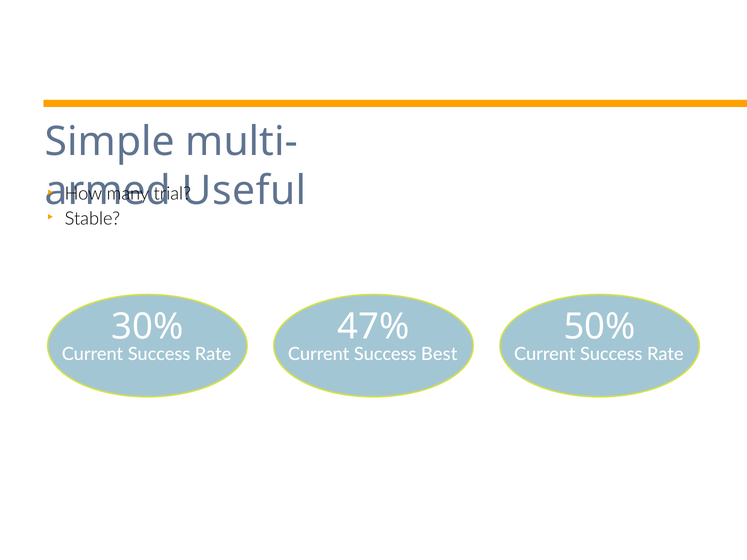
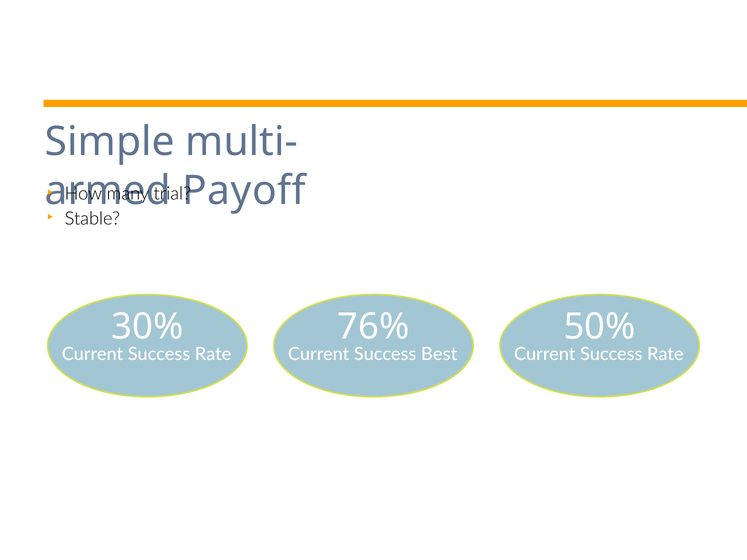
Useful: Useful -> Payoff (244, 191)
47%: 47% -> 76% (373, 327)
